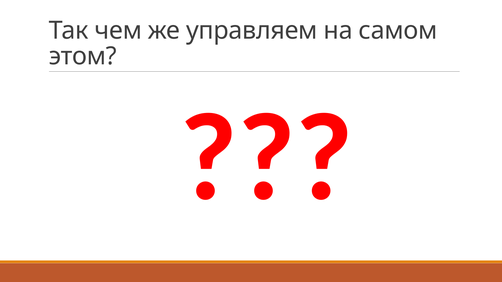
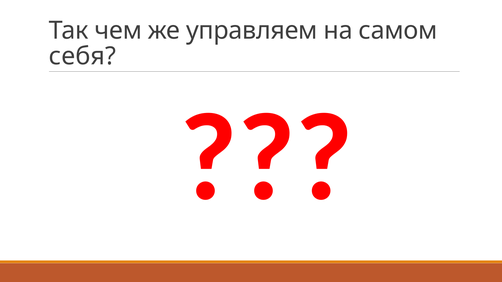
этом: этом -> себя (83, 56)
